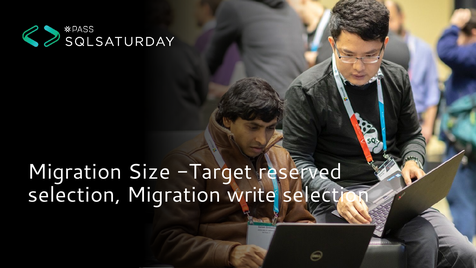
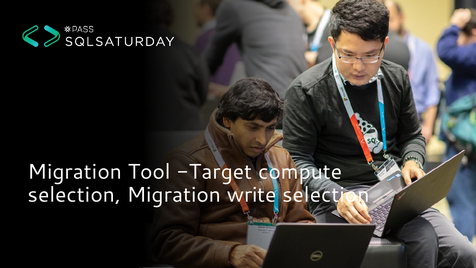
Size: Size -> Tool (149, 172)
reserved: reserved -> compute (300, 172)
